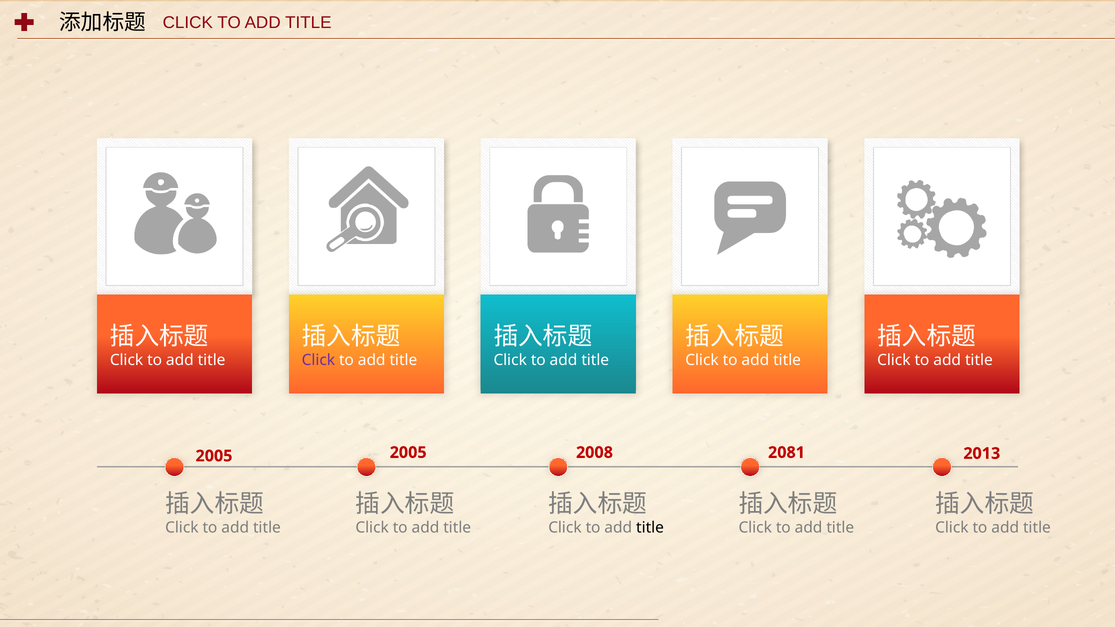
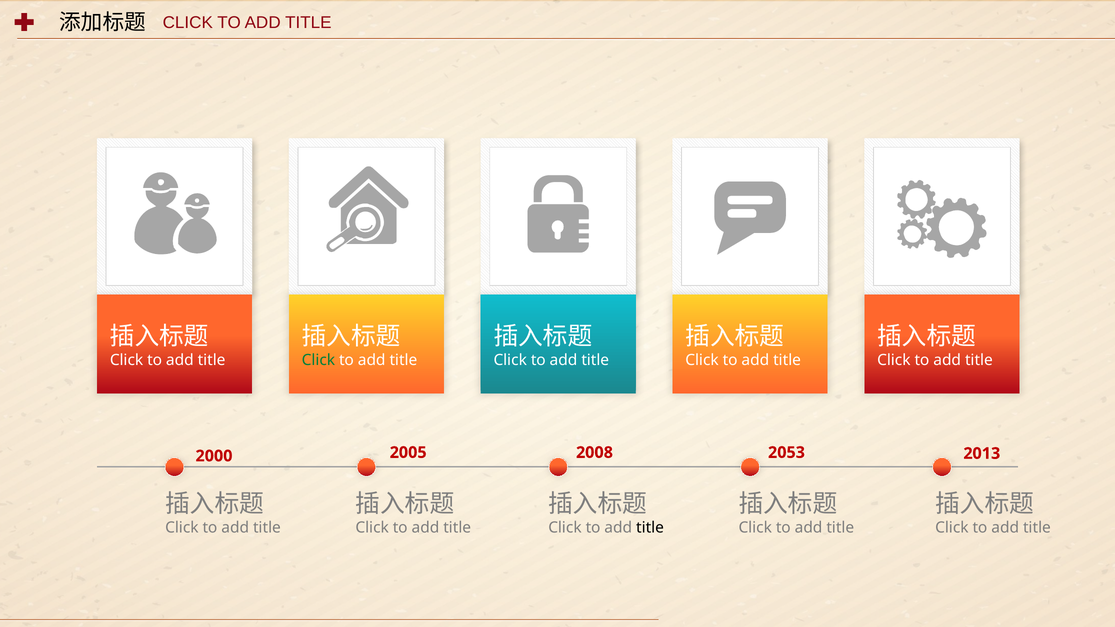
Click colour: purple -> green (318, 360)
2081: 2081 -> 2053 (786, 453)
2005: 2005 -> 2000 (214, 456)
